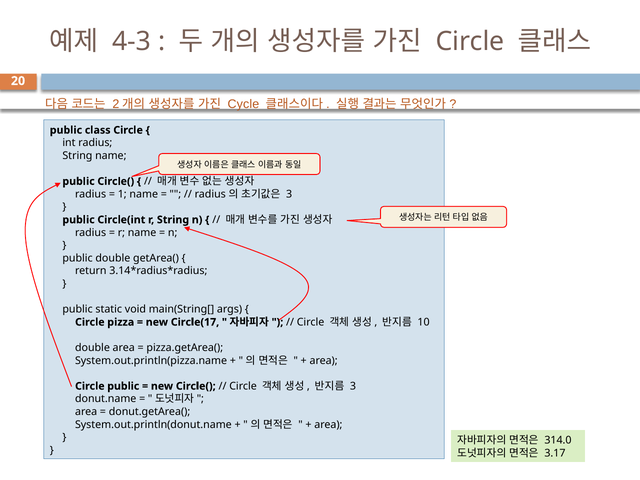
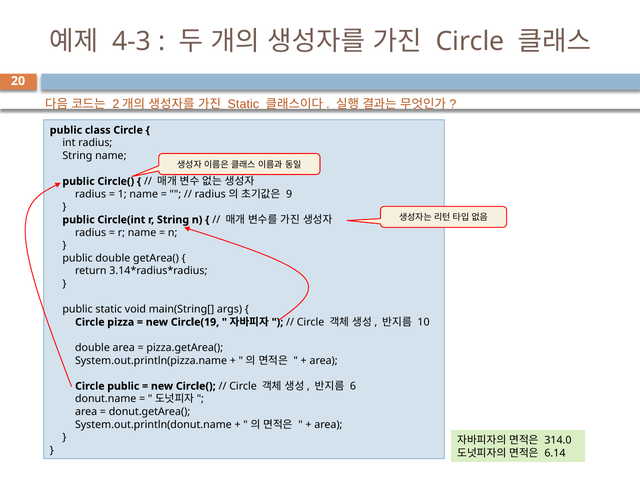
Cycle: Cycle -> Static (243, 104)
3: 3 -> 9 (289, 194)
Circle(17: Circle(17 -> Circle(19 (195, 322)
3: 3 -> 6 (353, 386)
3.17: 3.17 -> 6.14 (555, 453)
